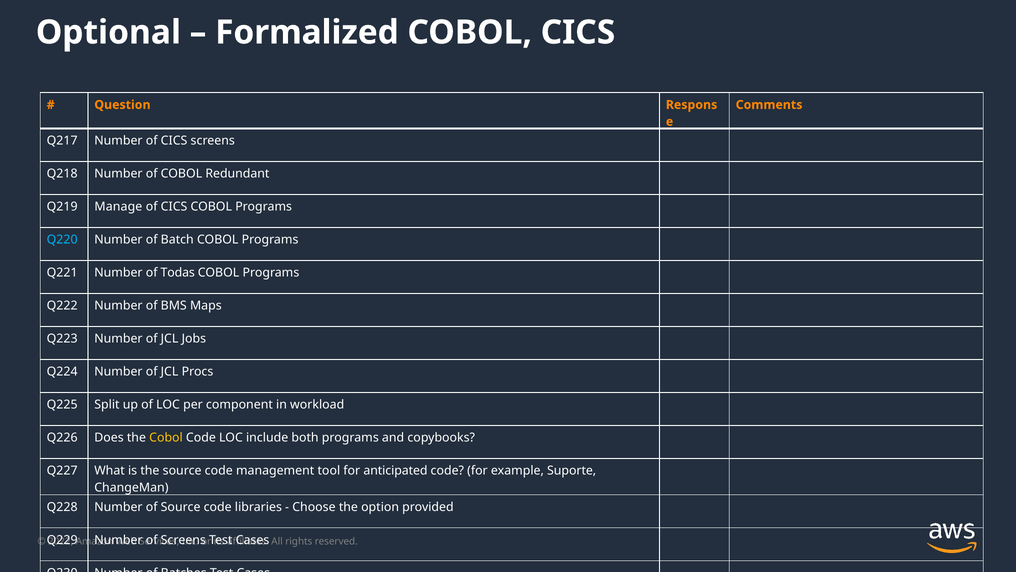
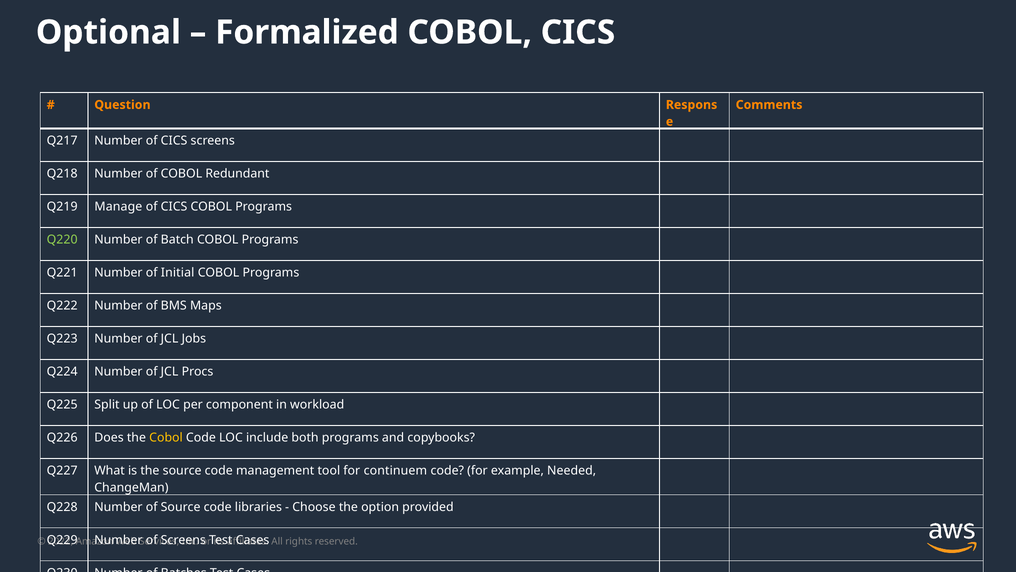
Q220 colour: light blue -> light green (62, 240)
Todas: Todas -> Initial (178, 273)
anticipated: anticipated -> continuem (395, 470)
Suporte: Suporte -> Needed (572, 470)
